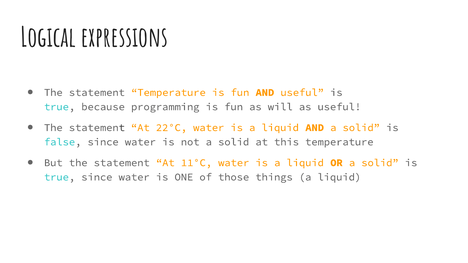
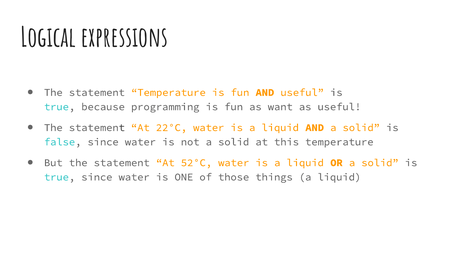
will: will -> want (280, 107)
11°C: 11°C -> 52°C (196, 163)
